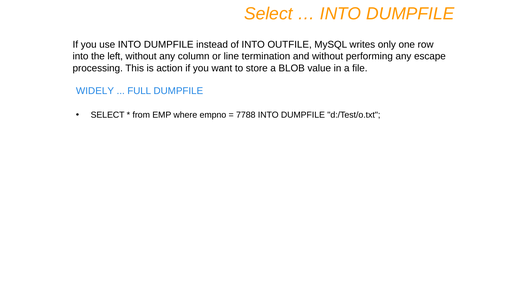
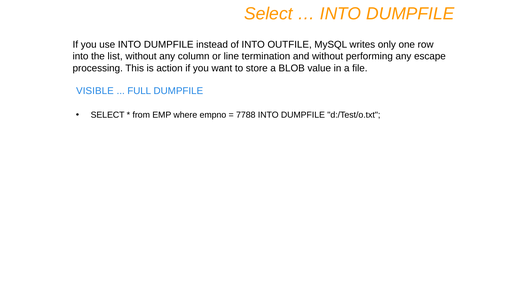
left: left -> list (115, 56)
WIDELY: WIDELY -> VISIBLE (95, 91)
